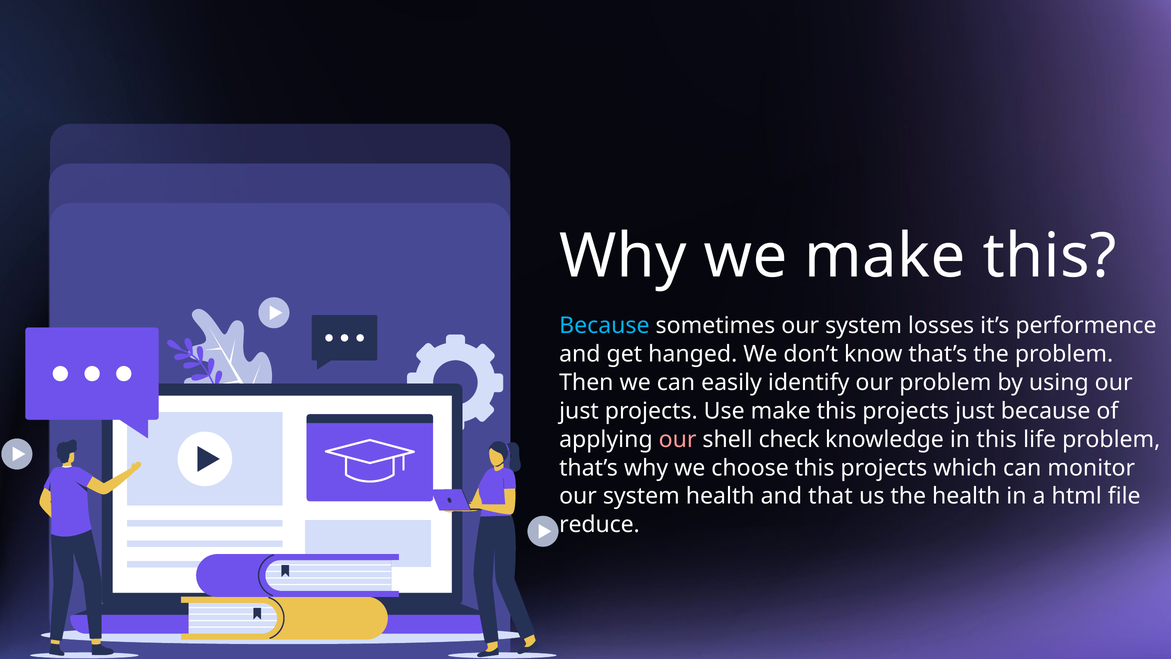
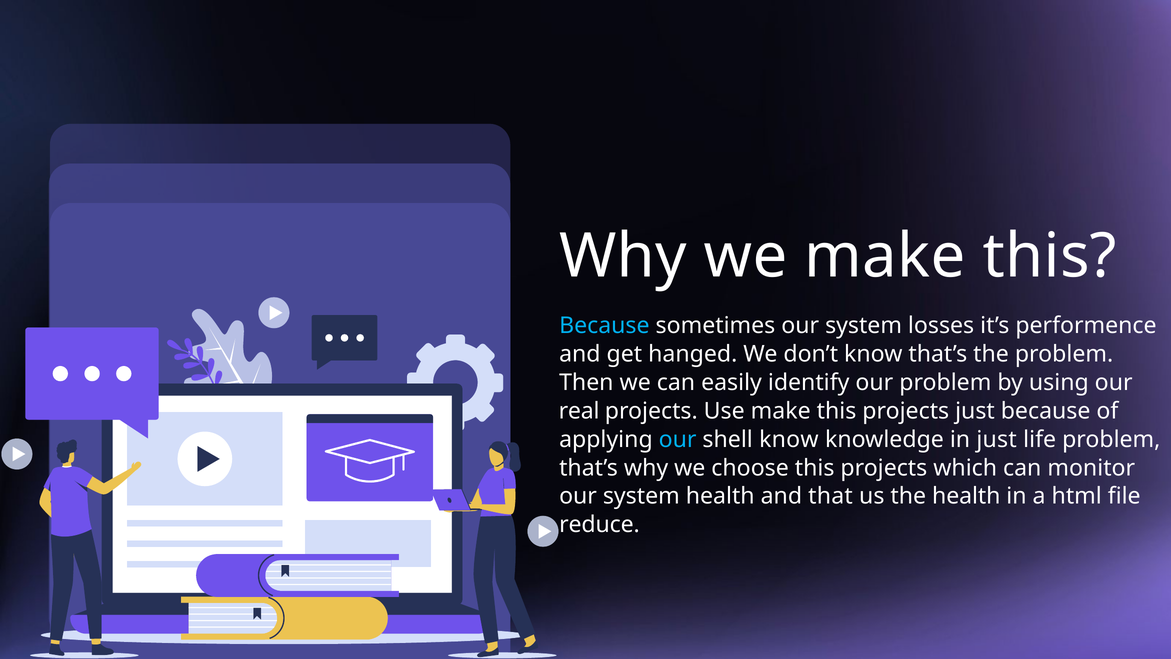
just: just -> real (579, 411)
our colour: pink -> light blue (678, 439)
shell check: check -> know (789, 439)
in this: this -> just (997, 439)
